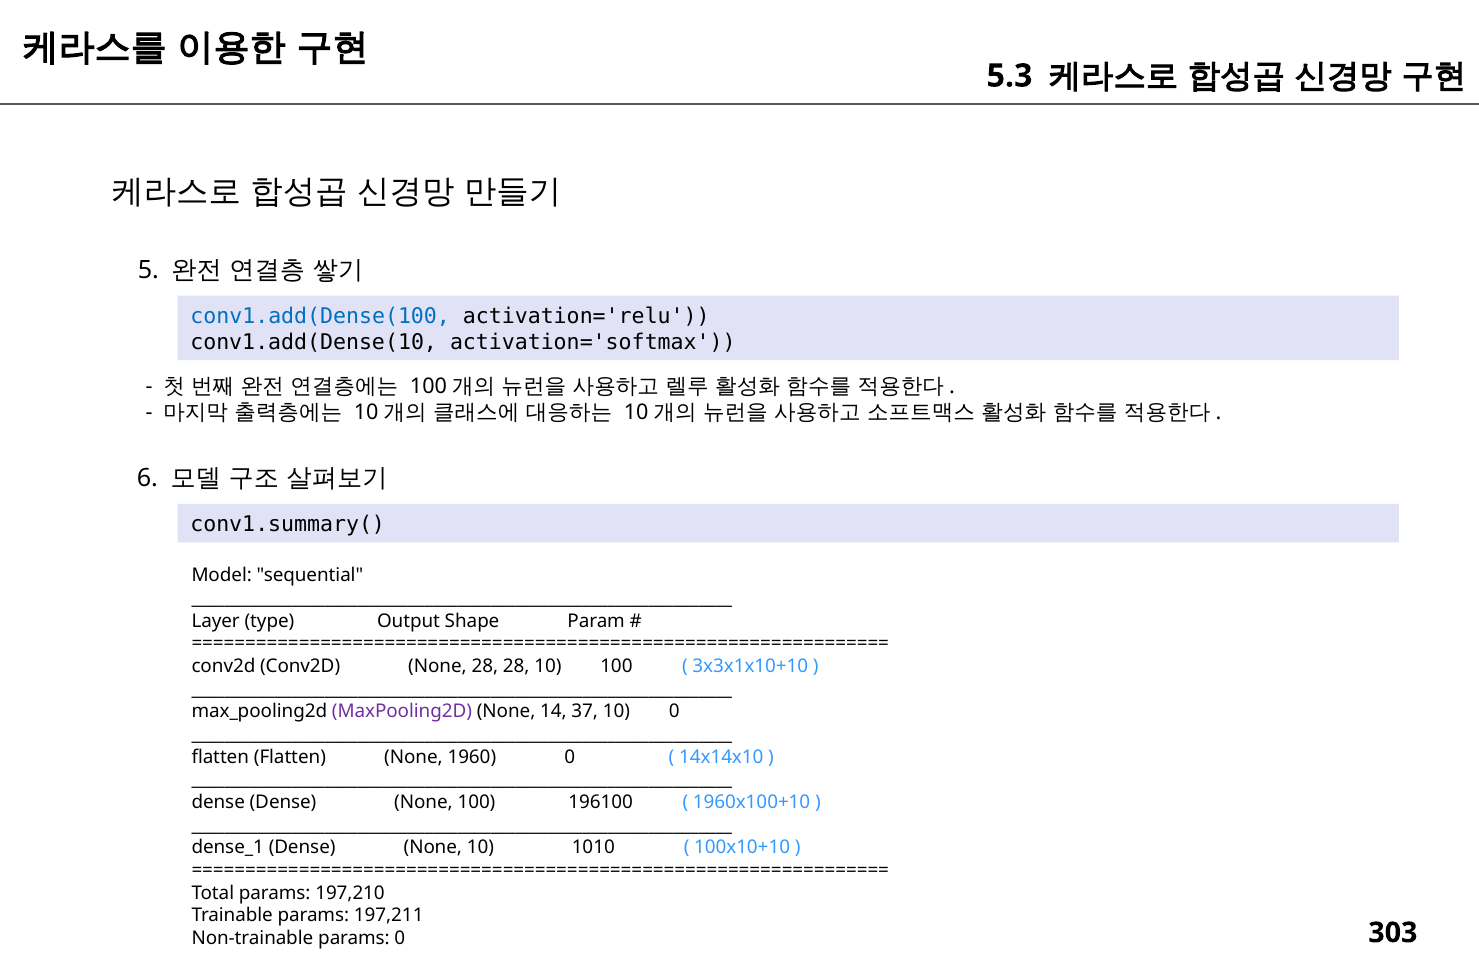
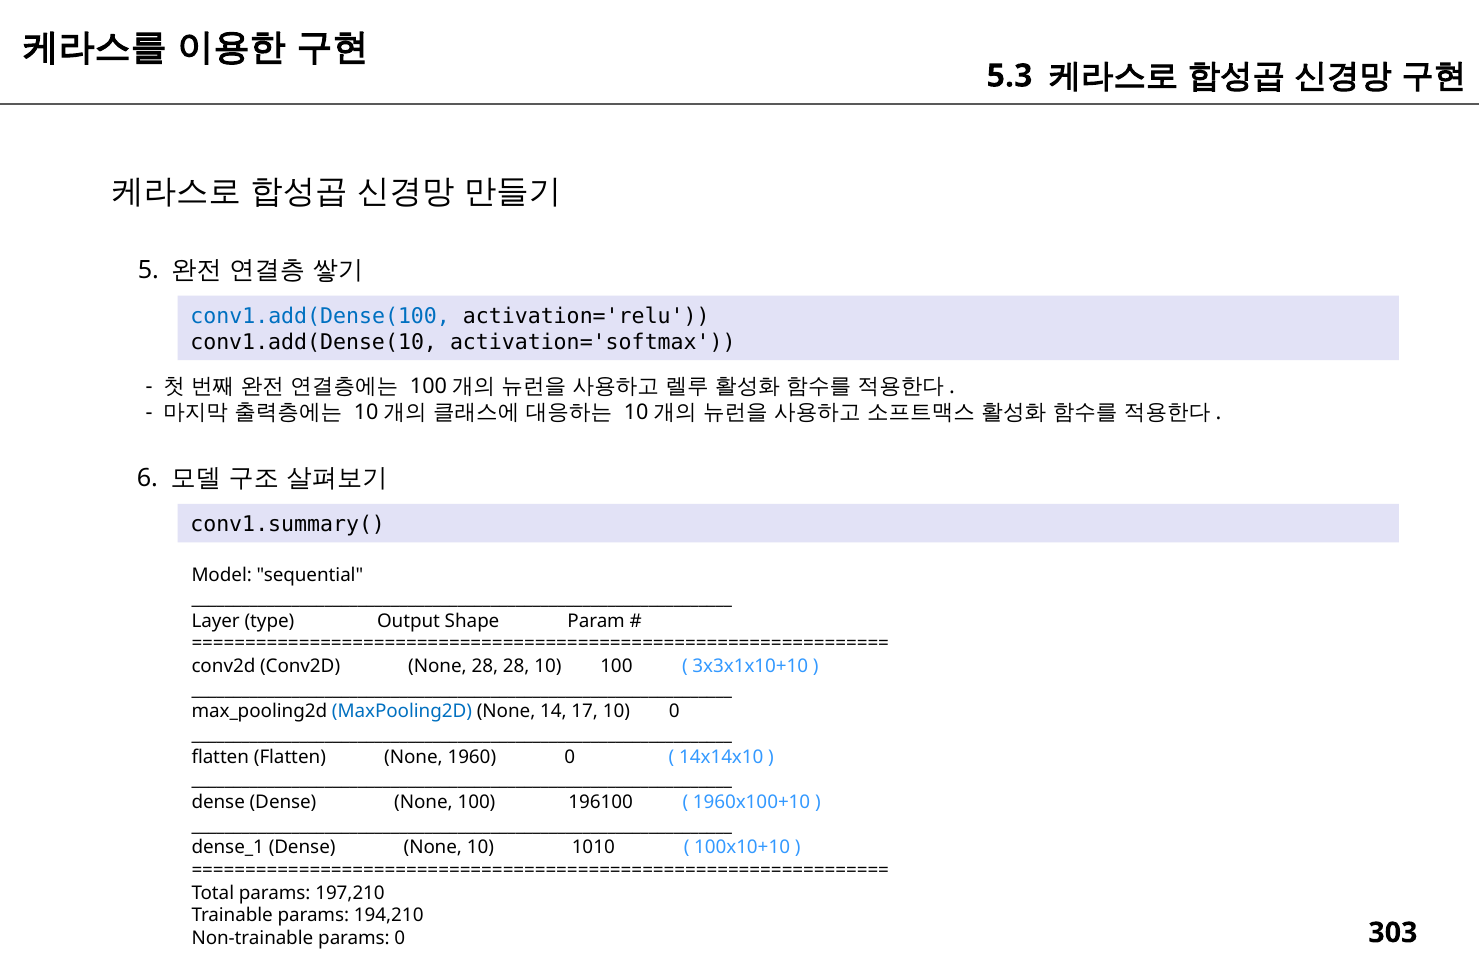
MaxPooling2D colour: purple -> blue (402, 711)
37: 37 -> 17 (585, 711)
197,211: 197,211 -> 194,210 (389, 915)
